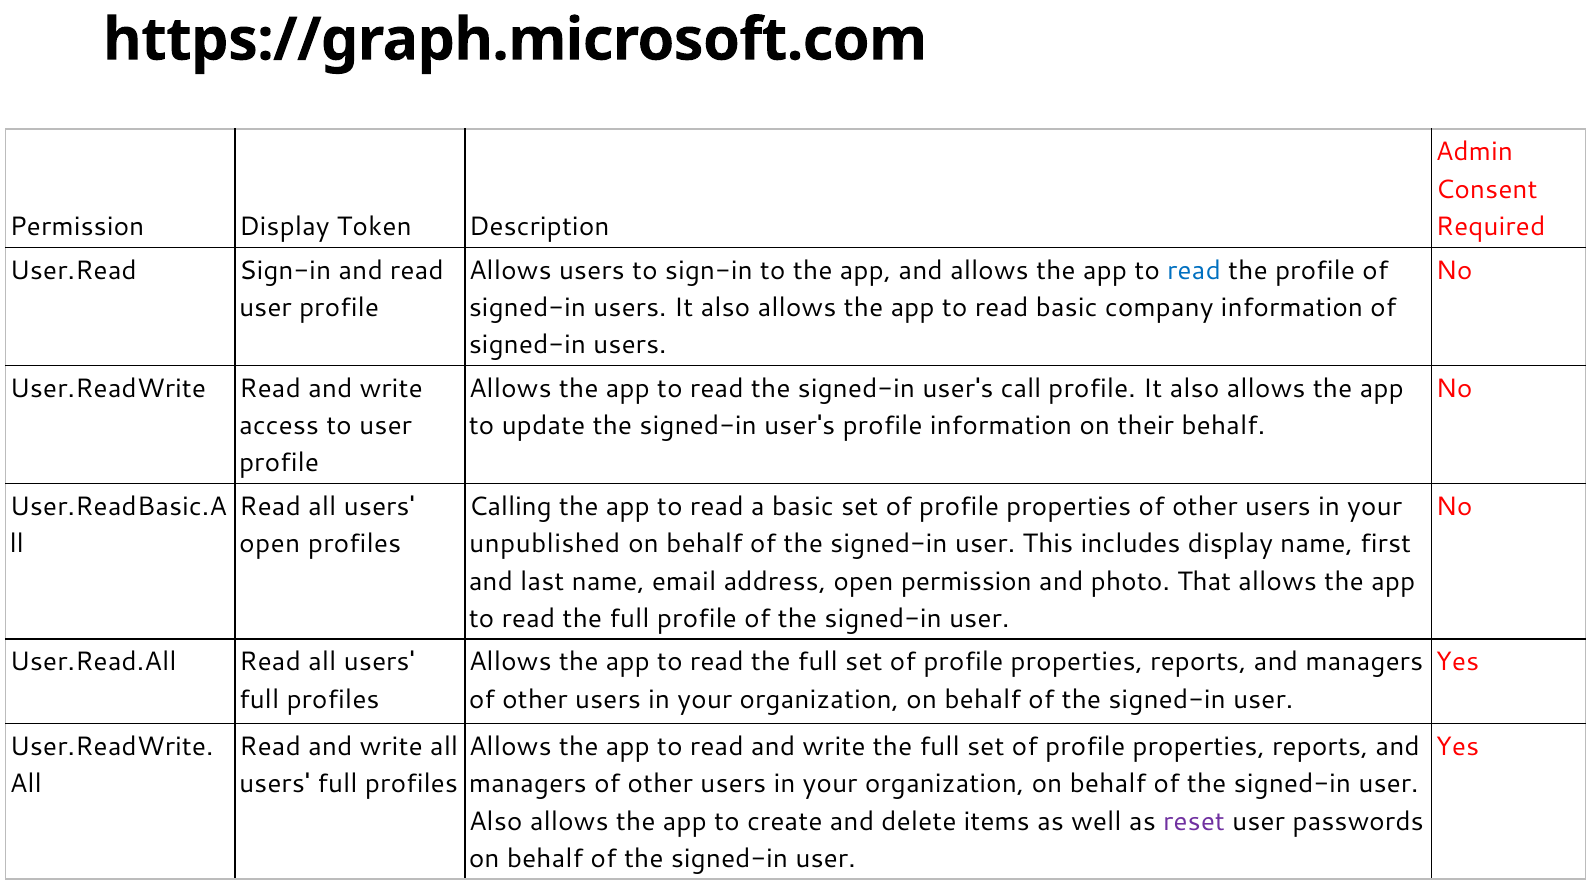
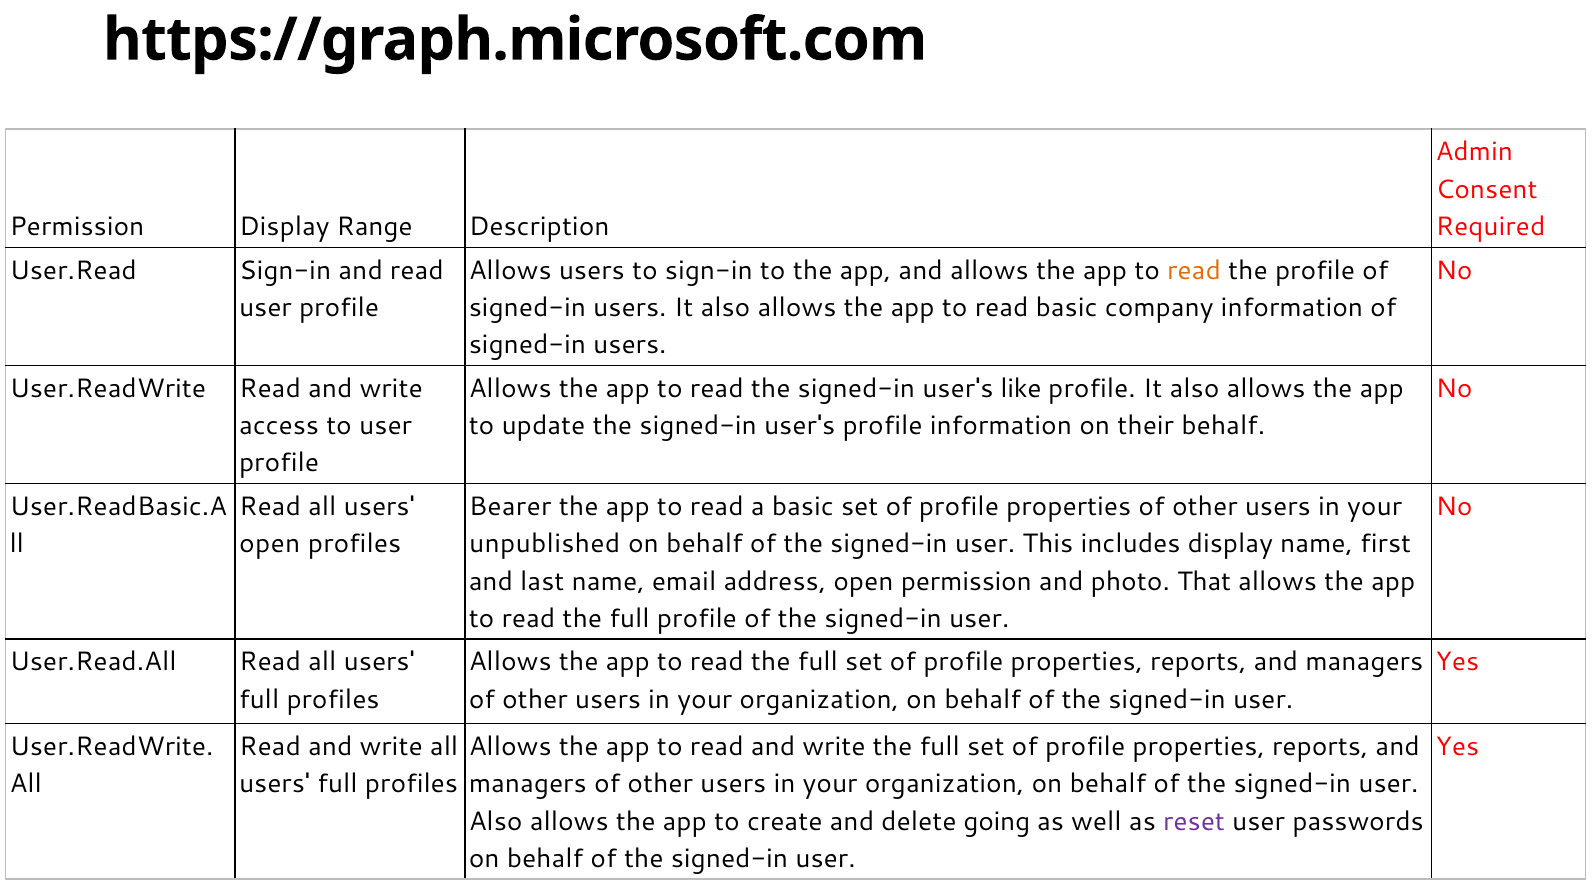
Token: Token -> Range (374, 227)
read colour: blue -> orange (1194, 270)
call: call -> like (1021, 388)
Calling: Calling -> Bearer (510, 506)
items: items -> going (997, 822)
